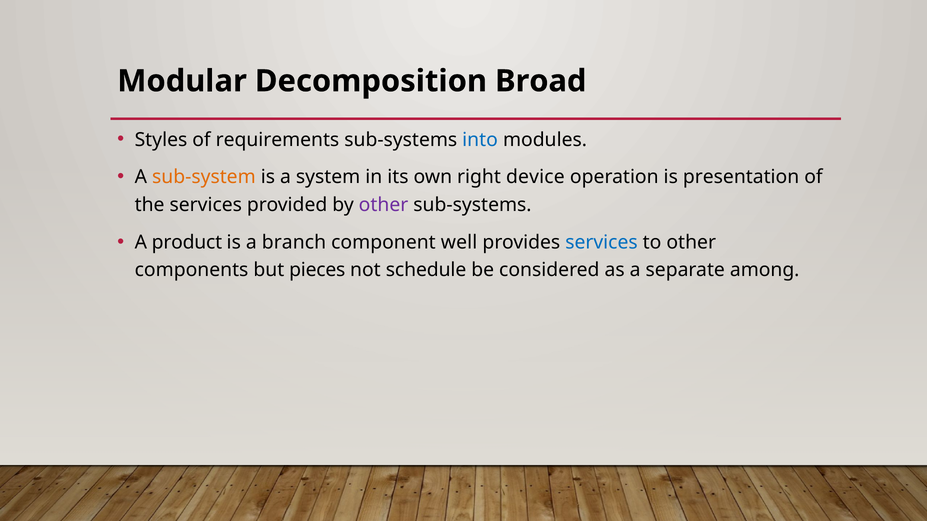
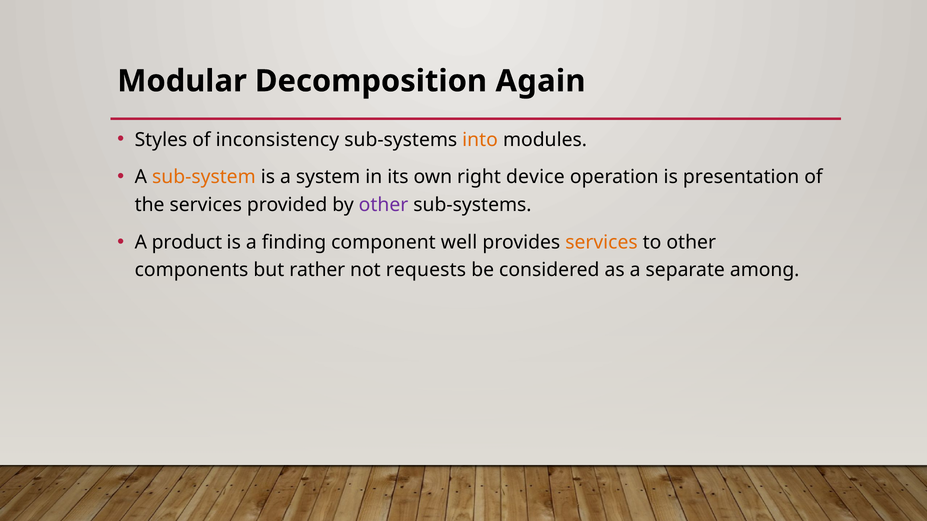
Broad: Broad -> Again (541, 81)
requirements: requirements -> inconsistency (277, 140)
into colour: blue -> orange (480, 140)
branch: branch -> finding (294, 243)
services colour: blue -> orange (601, 243)
pieces: pieces -> rather (317, 270)
schedule: schedule -> requests (426, 270)
